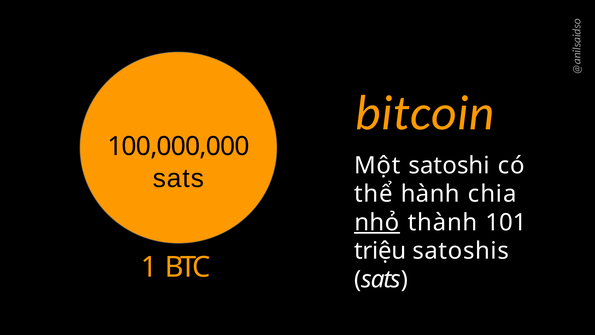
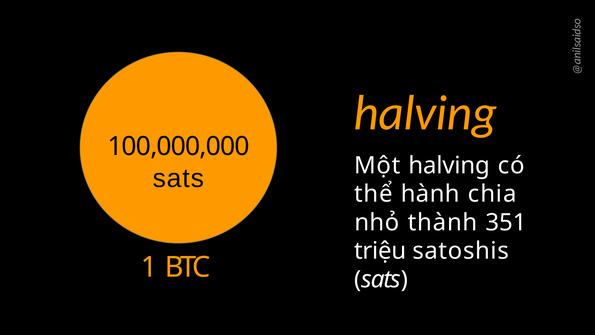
bitcoin: bitcoin -> halving (425, 113)
Một satoshi: satoshi -> halving (449, 165)
nhỏ underline: present -> none (377, 222)
101: 101 -> 351 (506, 222)
